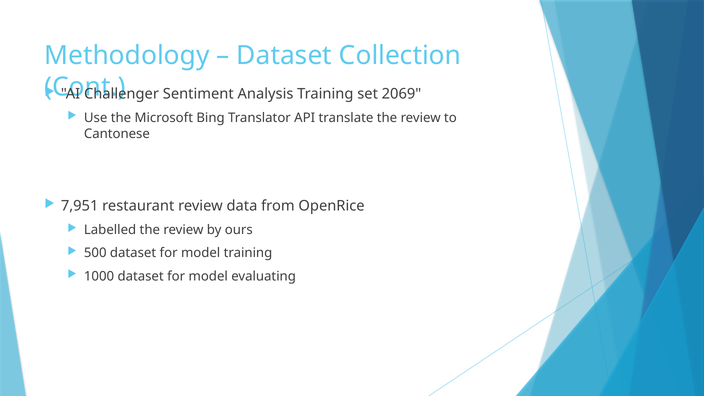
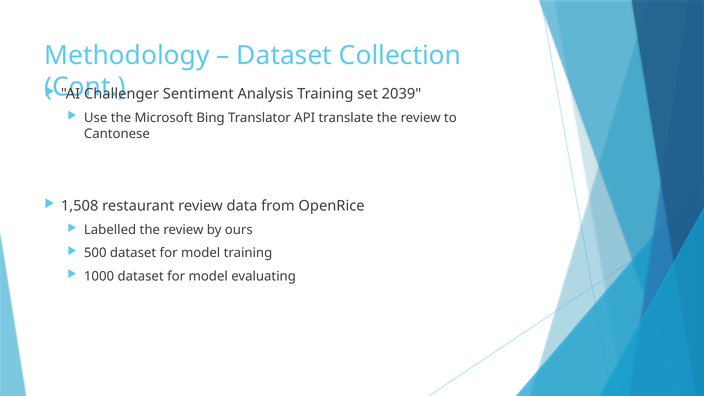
2069: 2069 -> 2039 (402, 94)
7,951: 7,951 -> 1,508 (80, 206)
